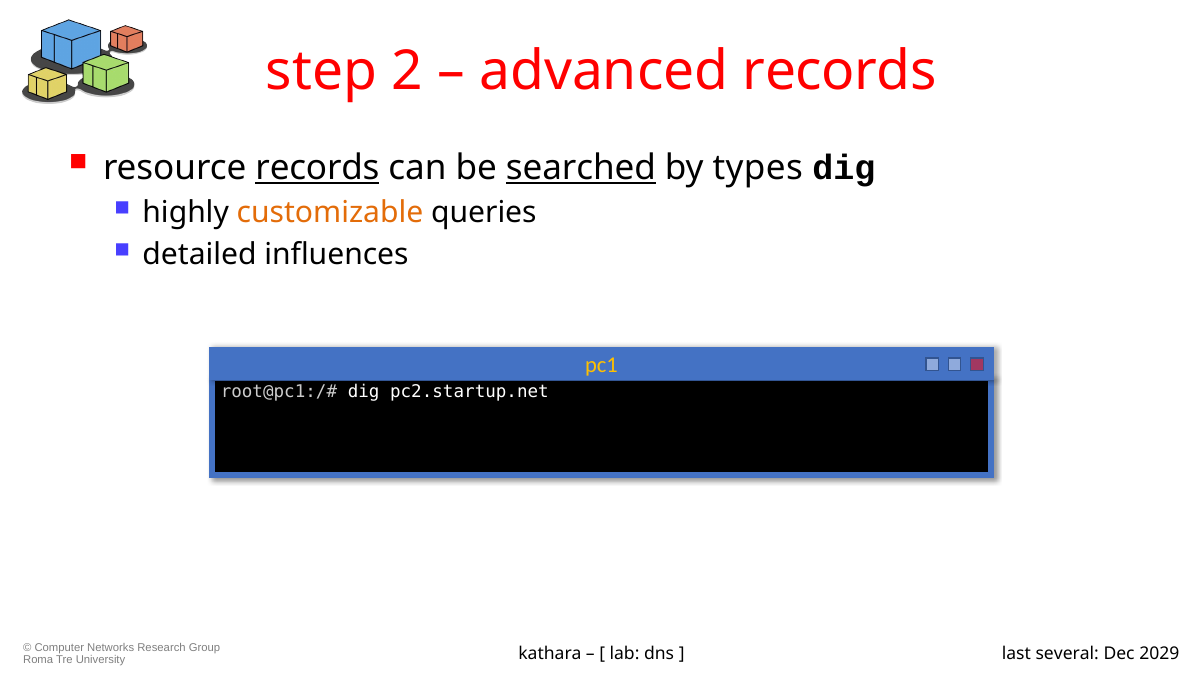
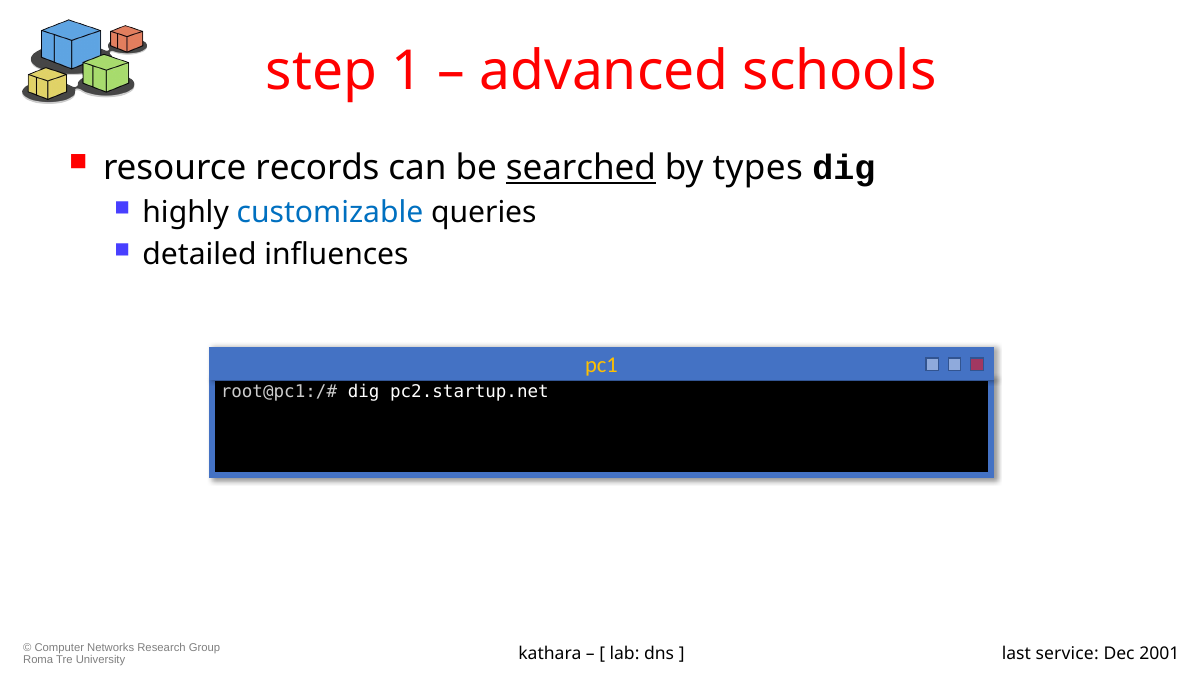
2: 2 -> 1 (407, 72)
advanced records: records -> schools (840, 72)
records underline: present -> none (317, 167)
customizable colour: orange -> blue (330, 212)
several: several -> service (1067, 653)
2029: 2029 -> 2001 (1159, 653)
